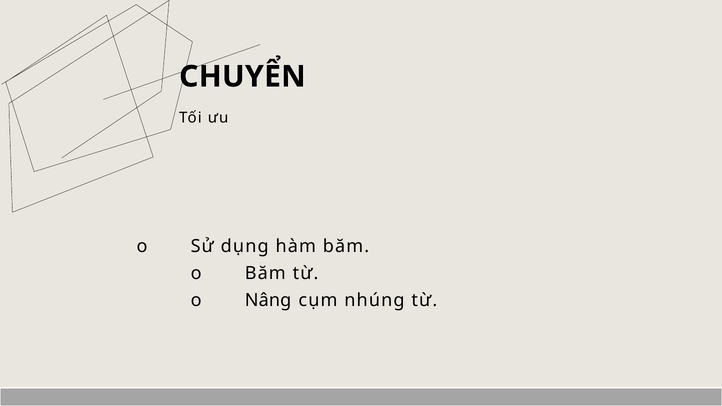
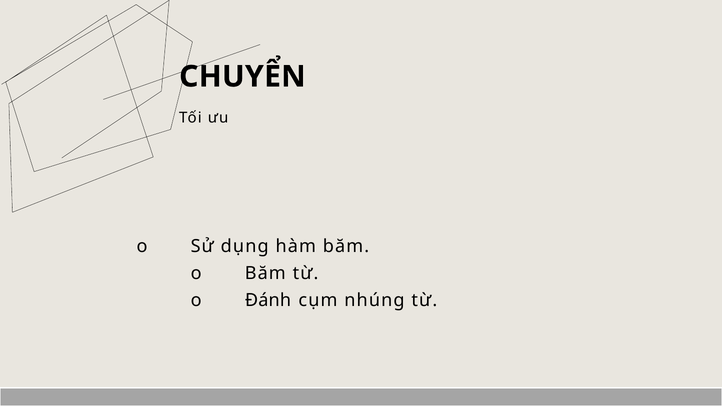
Nâng: Nâng -> Đánh (268, 300)
